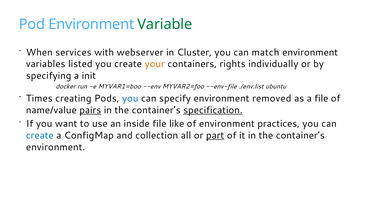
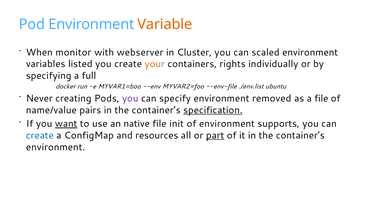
Variable colour: green -> orange (165, 24)
services: services -> monitor (73, 52)
match: match -> scaled (266, 52)
init: init -> full (89, 76)
Times: Times -> Never (39, 98)
you colour: blue -> purple (130, 98)
pairs underline: present -> none (90, 110)
want underline: none -> present (66, 124)
inside: inside -> native (137, 124)
like: like -> init (177, 124)
practices: practices -> supports (279, 124)
collection: collection -> resources (157, 135)
